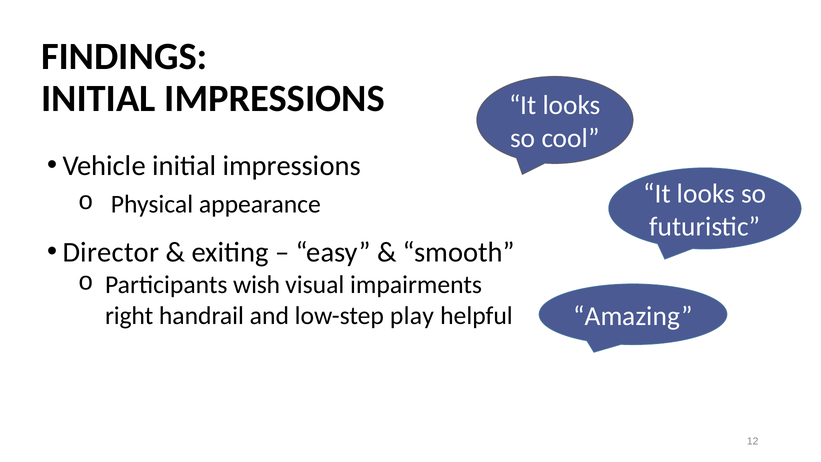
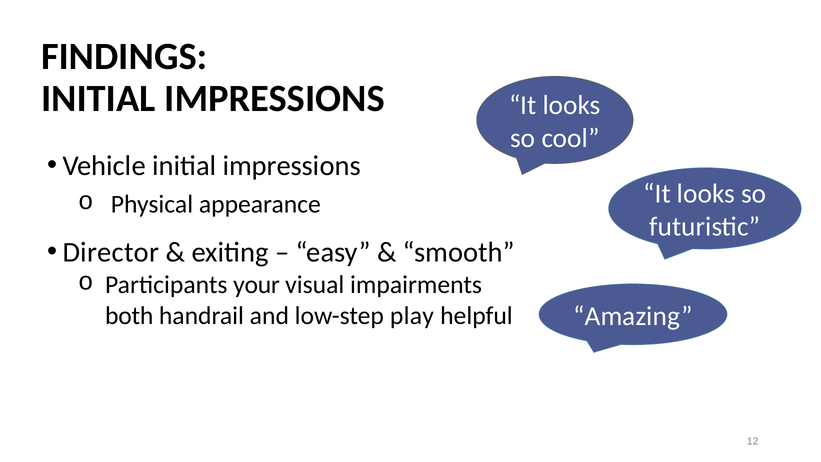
wish: wish -> your (257, 285)
right: right -> both (129, 316)
